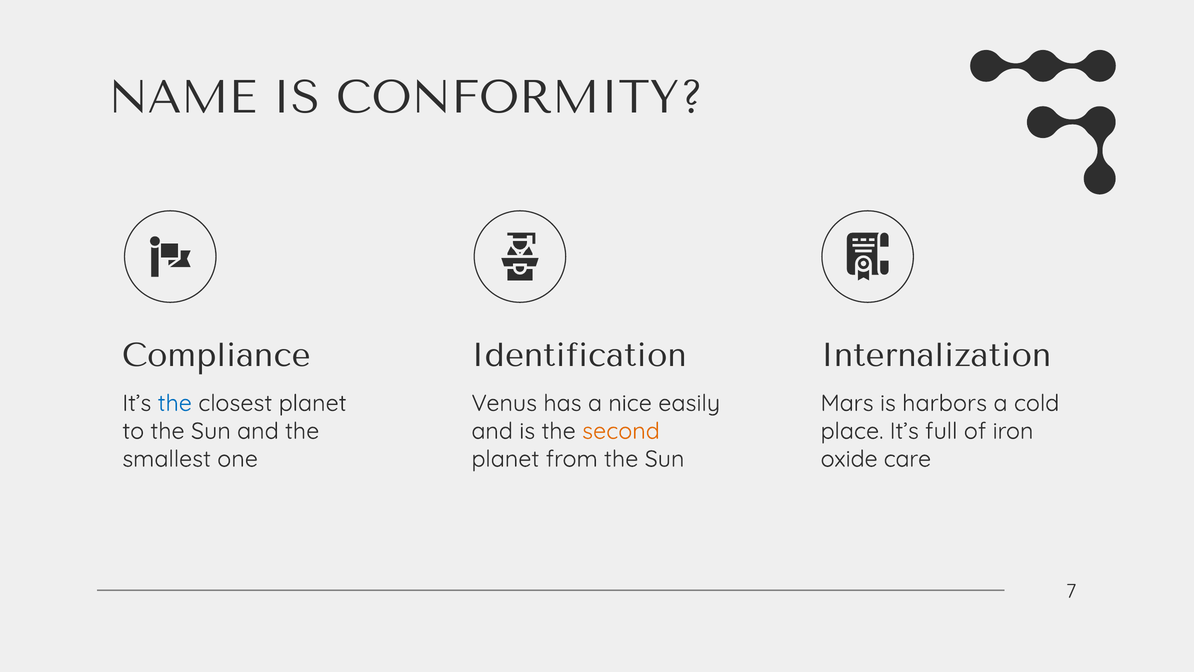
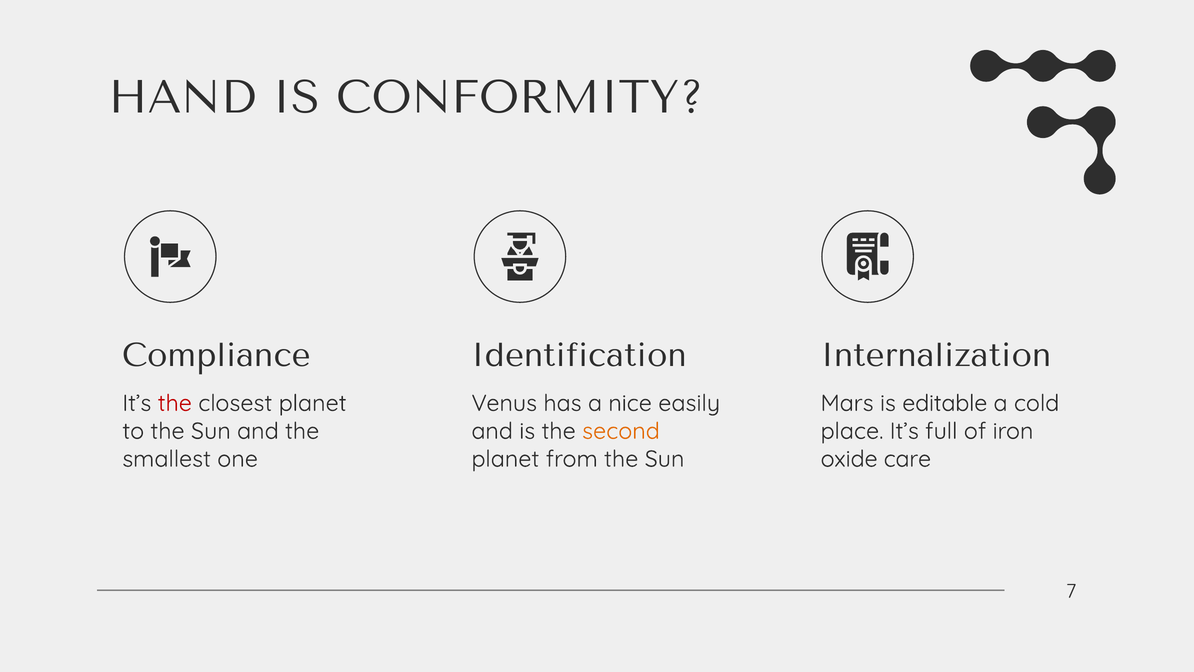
NAME: NAME -> HAND (183, 97)
the colour: blue -> red (175, 403)
harbors: harbors -> editable (945, 403)
